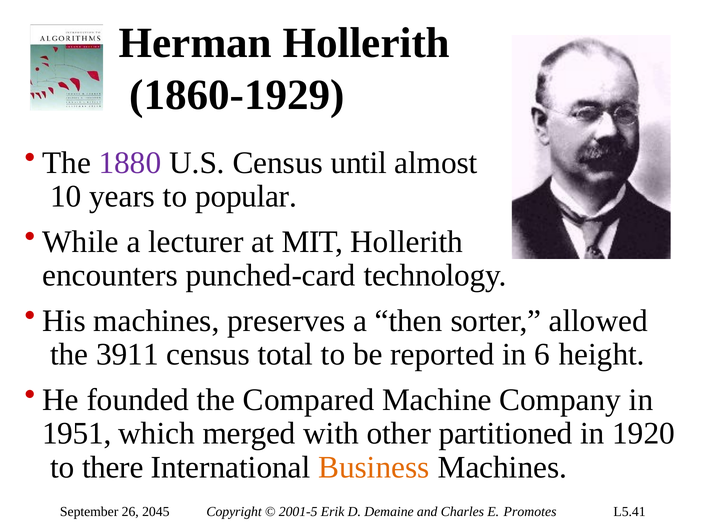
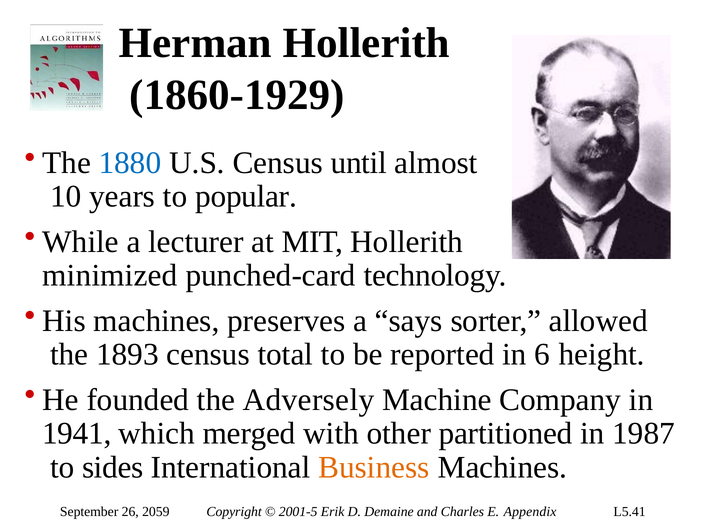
1880 colour: purple -> blue (130, 163)
encounters: encounters -> minimized (110, 276)
then: then -> says (409, 321)
3911: 3911 -> 1893 (127, 355)
Compared: Compared -> Adversely (309, 400)
1951: 1951 -> 1941 (77, 434)
1920: 1920 -> 1987 (644, 434)
there: there -> sides (113, 468)
2045: 2045 -> 2059 (156, 512)
Promotes: Promotes -> Appendix (530, 512)
